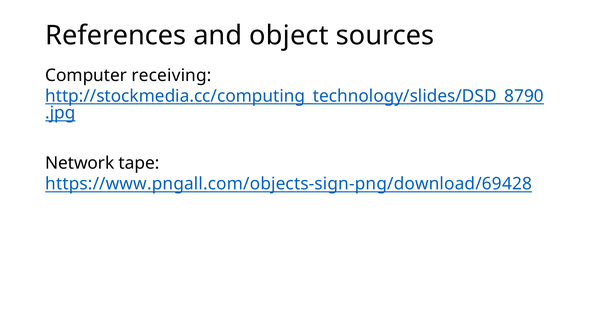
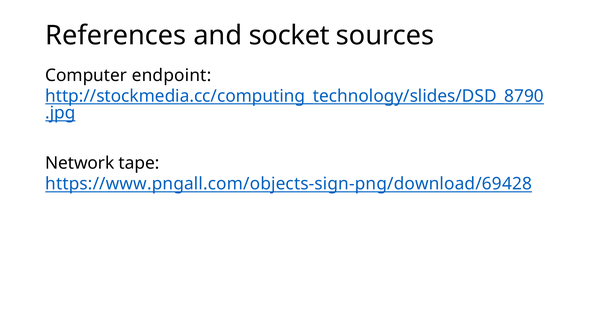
object: object -> socket (289, 36)
receiving: receiving -> endpoint (172, 75)
